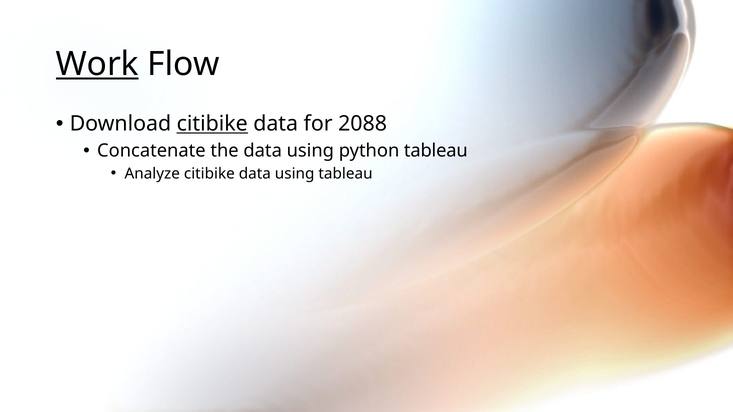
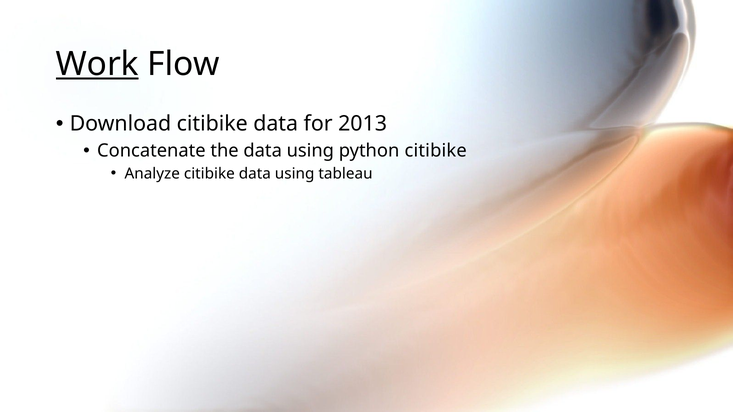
citibike underline: present -> none (212, 124)
2088: 2088 -> 2013 (363, 124)
python tableau: tableau -> citibike (436, 151)
